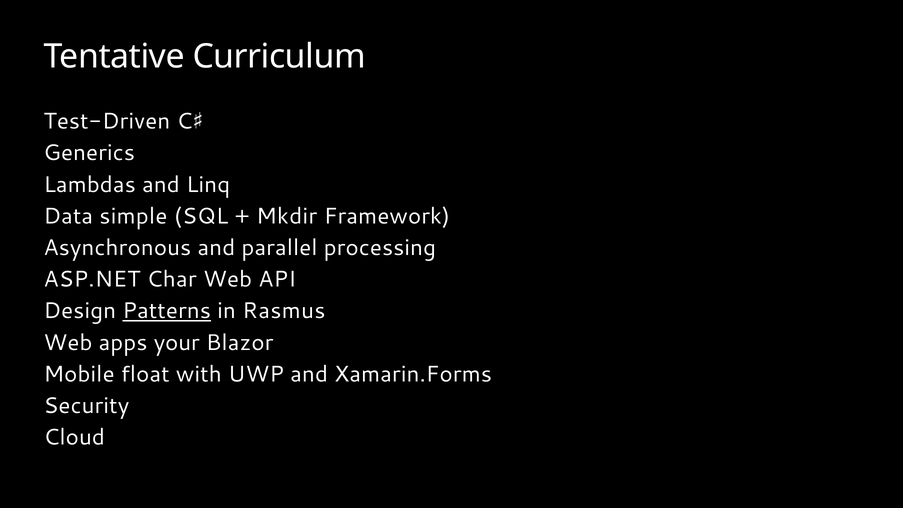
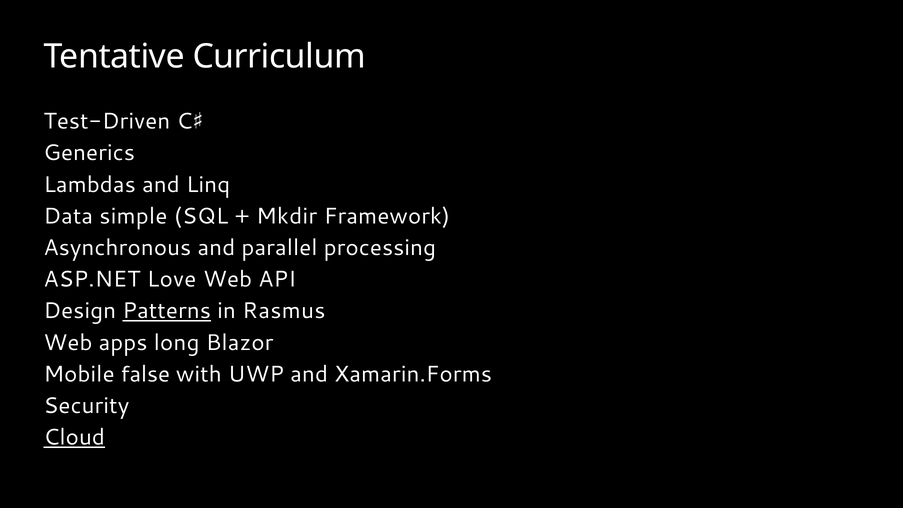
Char: Char -> Love (172, 279)
your: your -> long (177, 343)
float: float -> false (145, 374)
Cloud underline: none -> present (74, 437)
